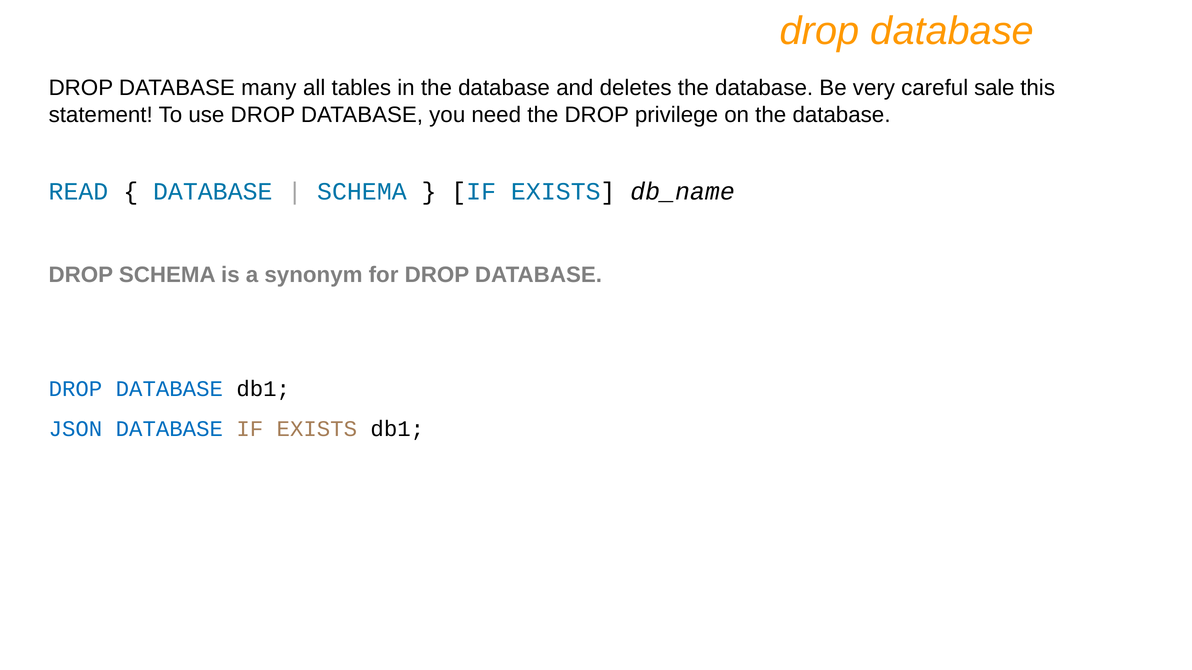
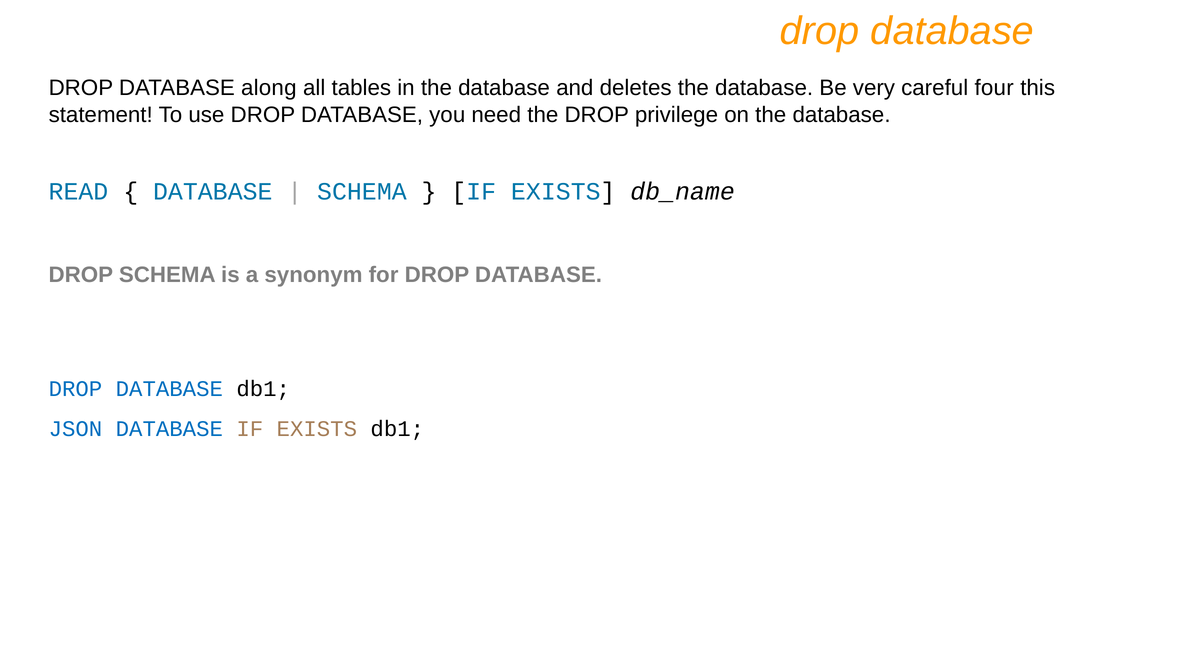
many: many -> along (269, 88)
sale: sale -> four (994, 88)
